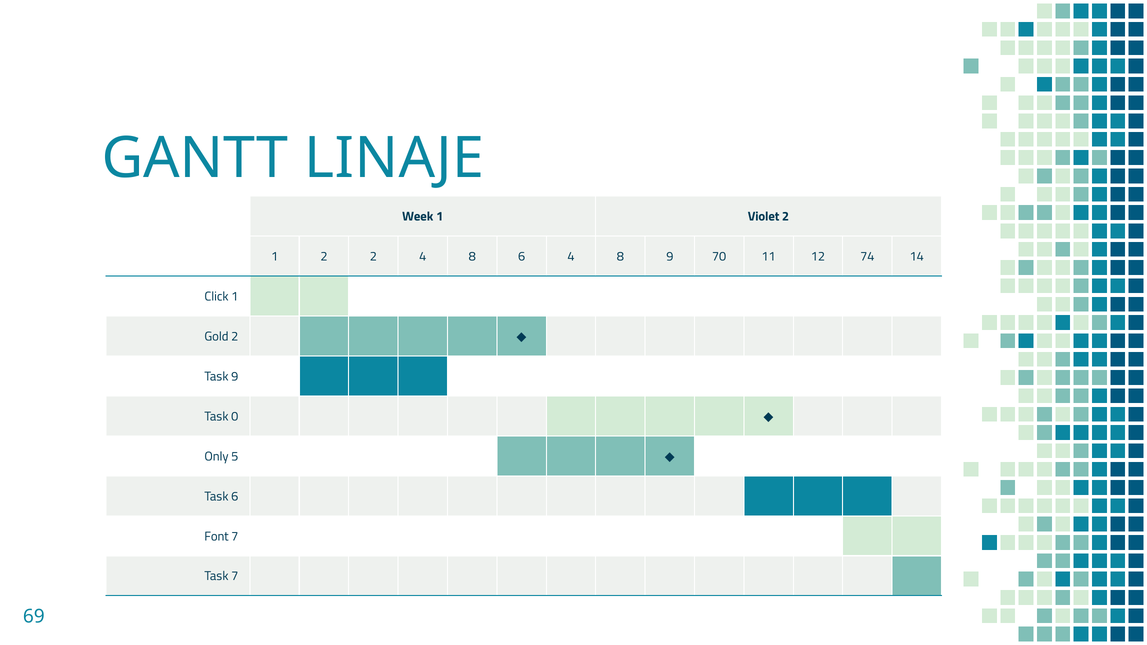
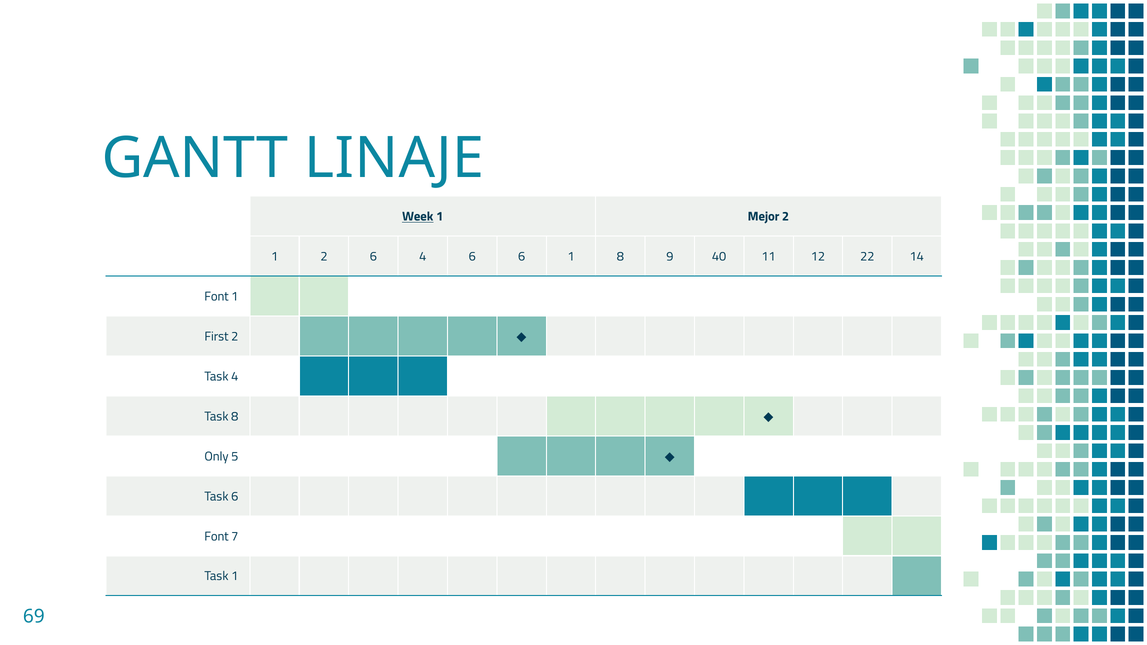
Week underline: none -> present (418, 217)
Violet: Violet -> Mejor (764, 217)
2 2: 2 -> 6 (373, 257)
8: 8 -> 6 (472, 257)
6 4: 4 -> 1 (571, 257)
70: 70 -> 40 (719, 257)
74: 74 -> 22 (867, 257)
Click: Click -> Font (217, 297)
Gold: Gold -> First (216, 337)
Task 9: 9 -> 4 (235, 377)
Task 0: 0 -> 8 (235, 417)
Task 7: 7 -> 1 (235, 576)
